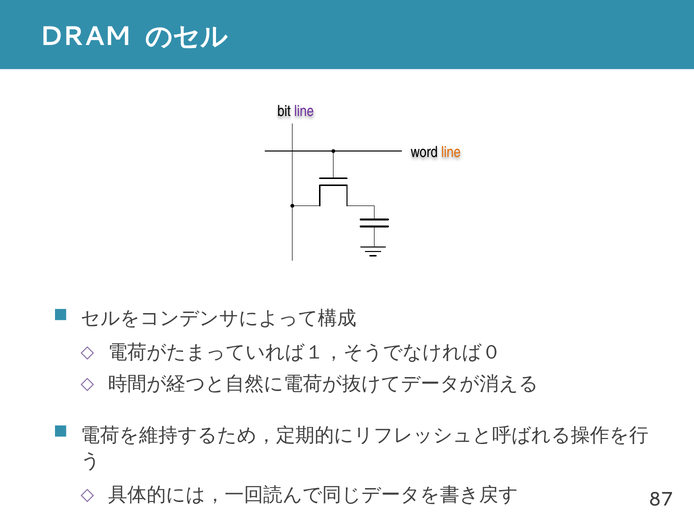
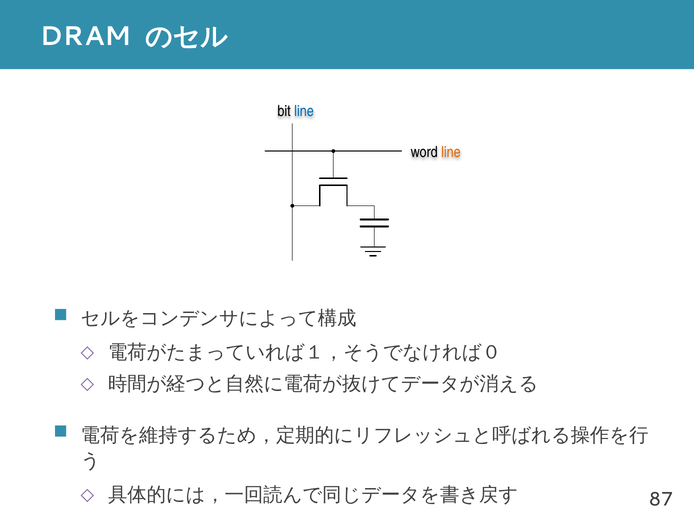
line colour: purple -> blue (304, 111)
